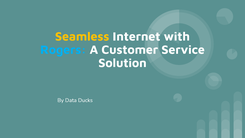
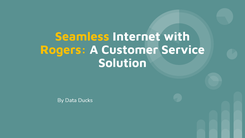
Rogers colour: light blue -> yellow (63, 50)
